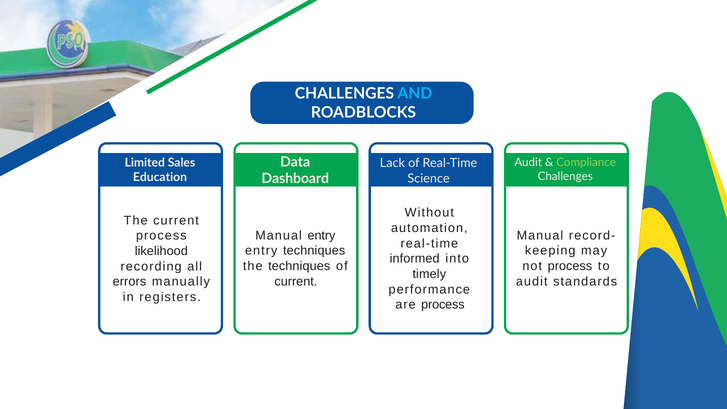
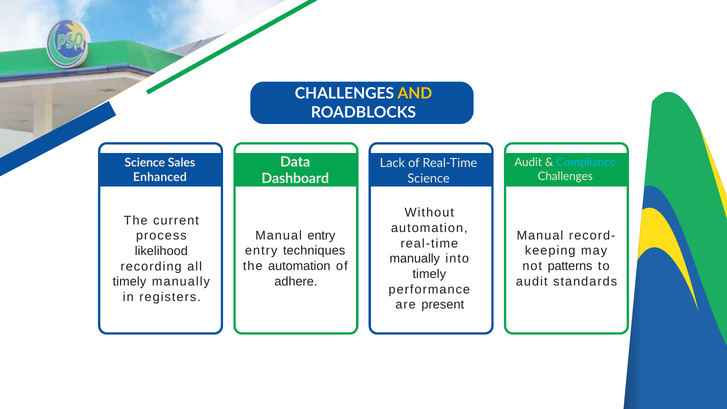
AND colour: light blue -> yellow (415, 94)
Compliance colour: light green -> light blue (586, 162)
Limited: Limited -> Science (145, 163)
Education: Education -> Enhanced (160, 177)
informed: informed -> manually (415, 259)
the techniques: techniques -> automation (299, 266)
not process: process -> patterns (570, 266)
current: current -> adhere (296, 281)
errors: errors -> timely (129, 282)
are process: process -> present (443, 305)
